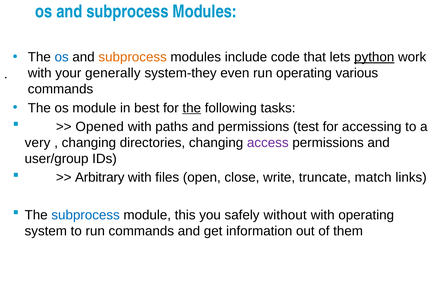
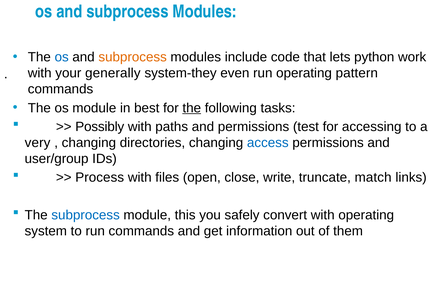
python underline: present -> none (374, 57)
various: various -> pattern (357, 73)
Opened: Opened -> Possibly (100, 127)
access colour: purple -> blue (268, 143)
Arbitrary: Arbitrary -> Process (100, 178)
without: without -> convert (285, 215)
